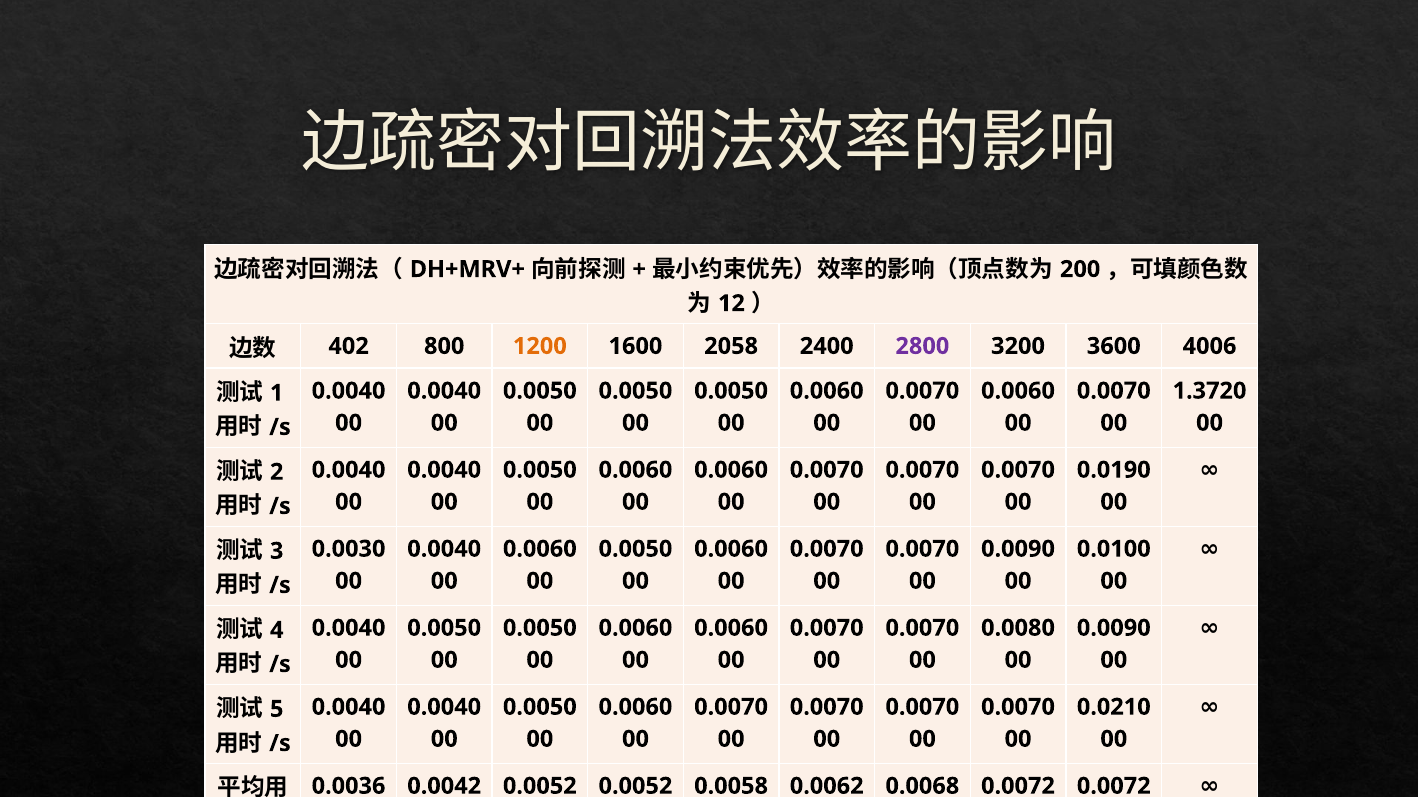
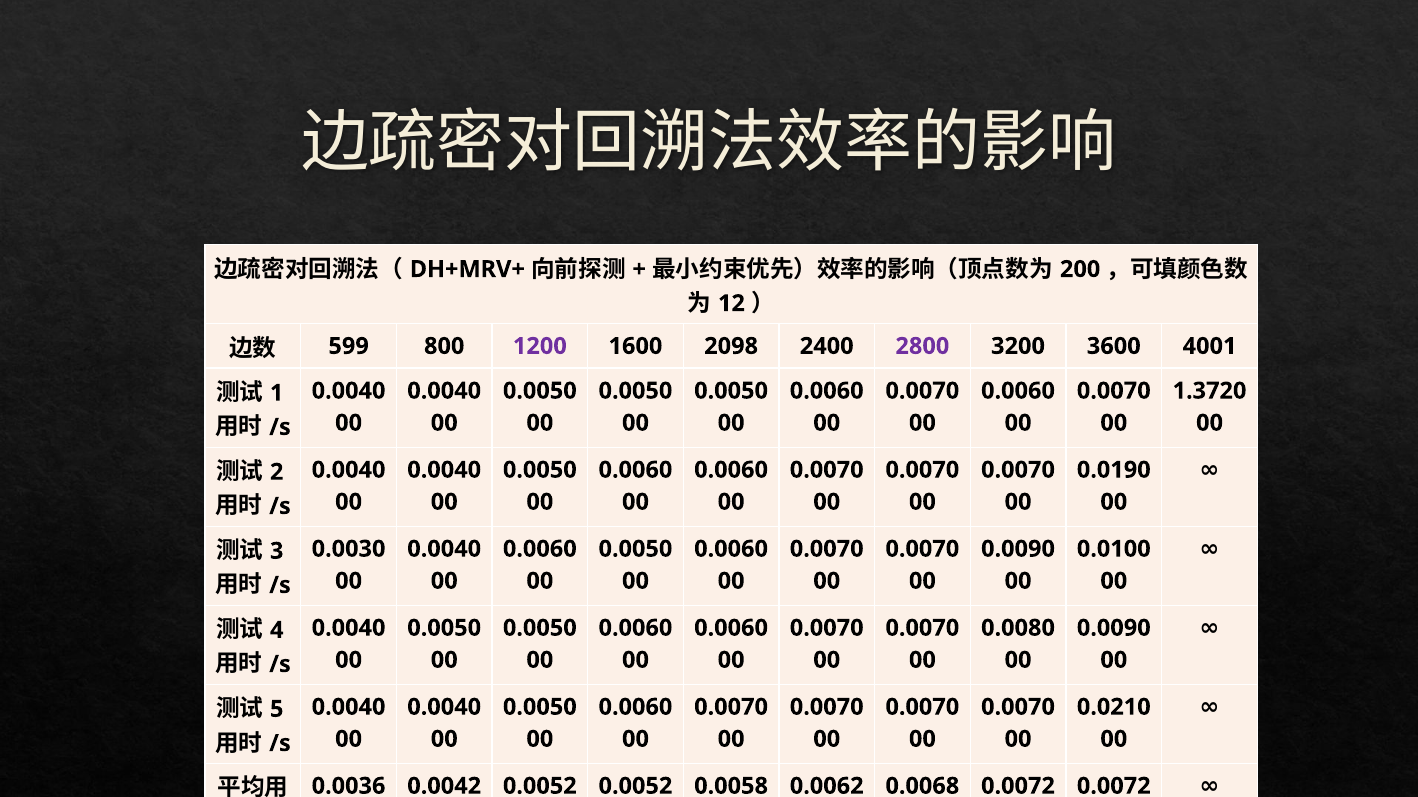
402: 402 -> 599 (349, 346)
1200 colour: orange -> purple (540, 346)
2058: 2058 -> 2098 (731, 346)
4006: 4006 -> 4001 (1210, 346)
